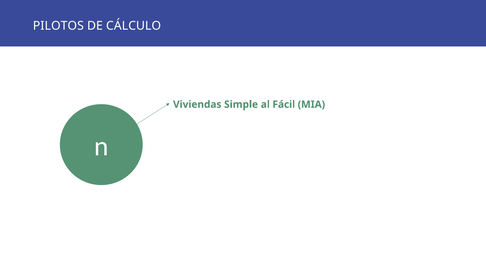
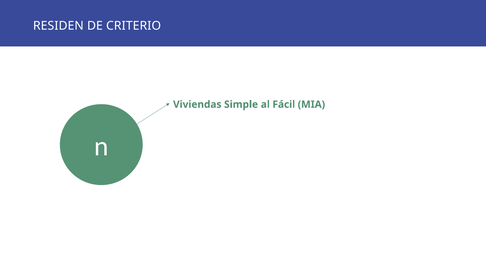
PILOTOS: PILOTOS -> RESIDEN (58, 26)
CÁLCULO: CÁLCULO -> CRITERIO (134, 26)
